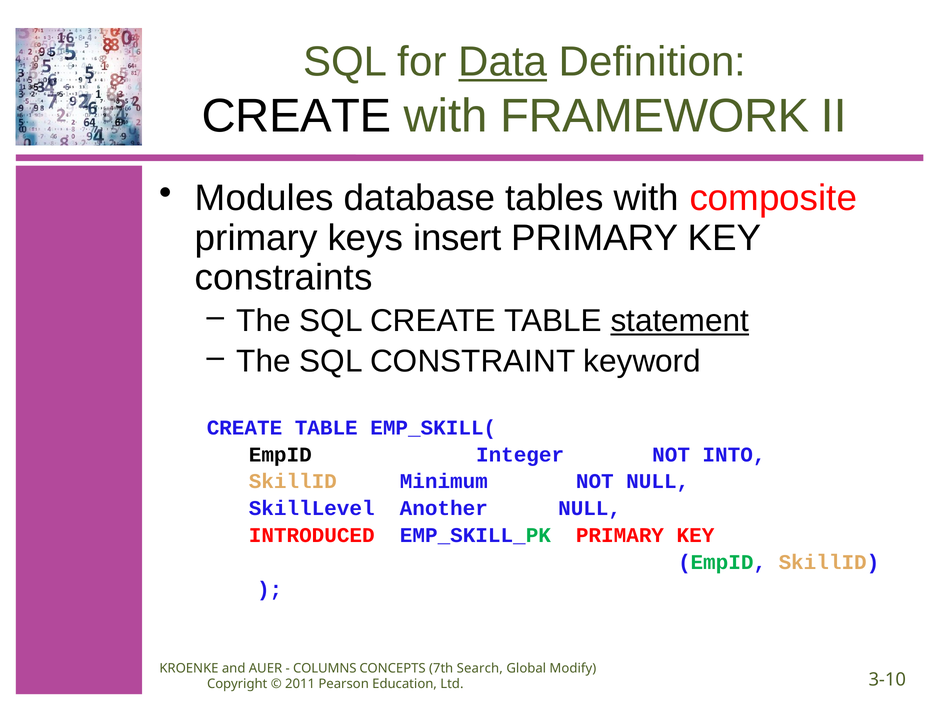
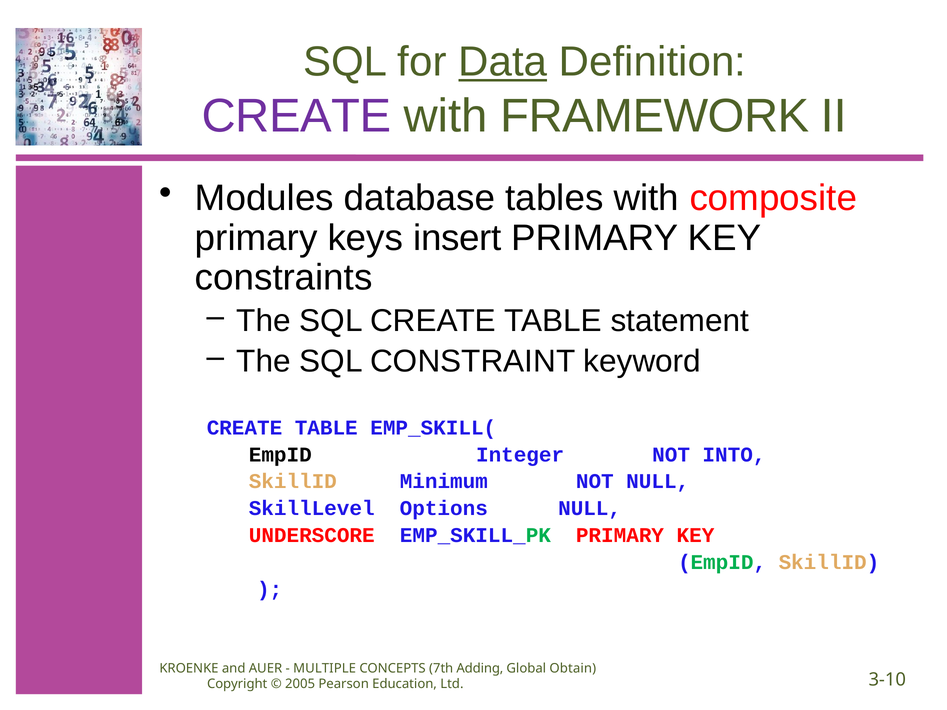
CREATE colour: black -> purple (297, 116)
statement underline: present -> none (680, 321)
Another: Another -> Options (444, 509)
INTRODUCED: INTRODUCED -> UNDERSCORE (312, 536)
COLUMNS: COLUMNS -> MULTIPLE (325, 669)
Search: Search -> Adding (480, 669)
Modify: Modify -> Obtain (573, 669)
2011: 2011 -> 2005 (300, 684)
